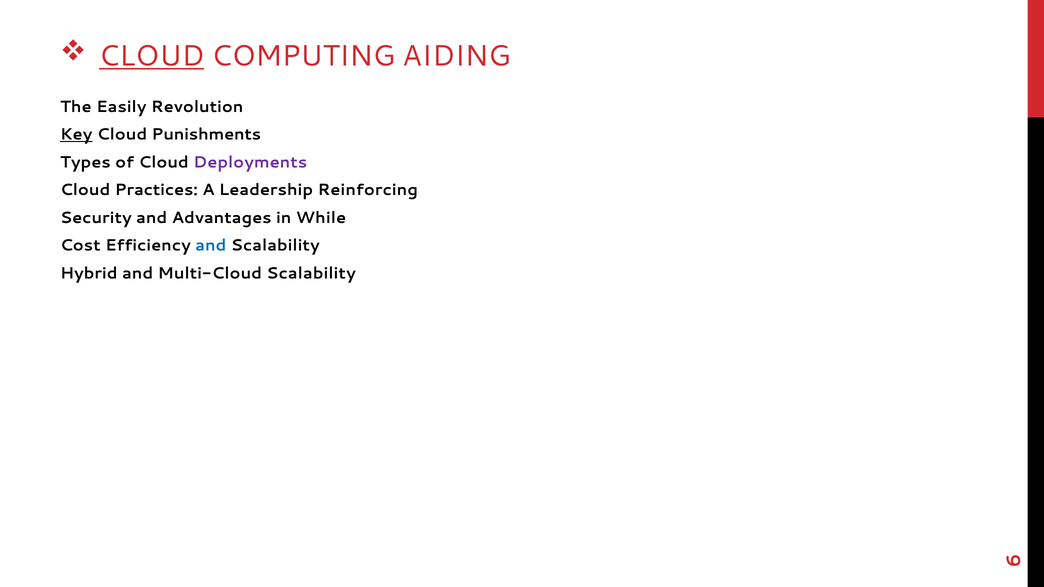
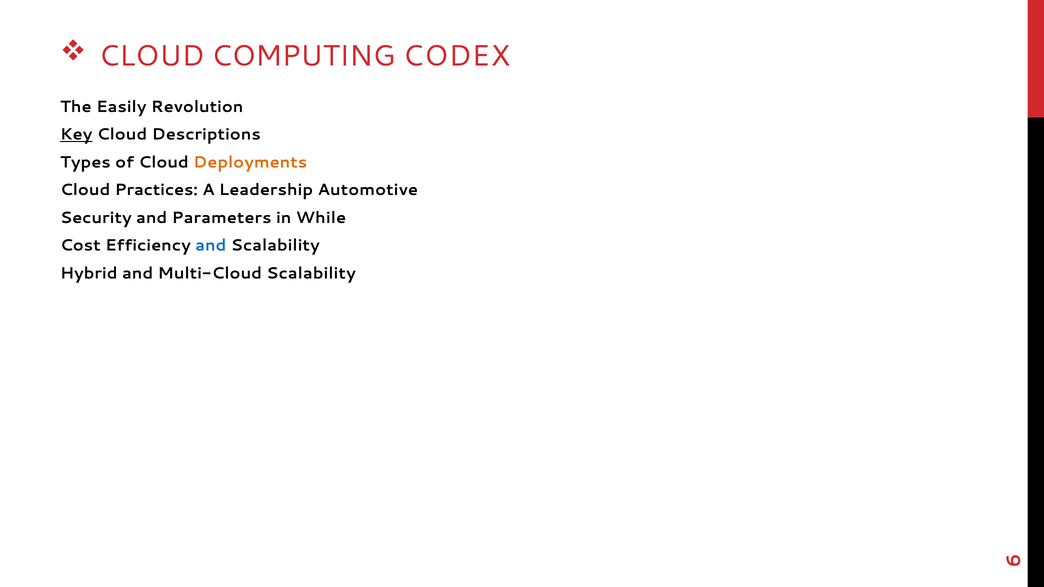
CLOUD underline: present -> none (152, 56)
AIDING: AIDING -> CODEX (457, 56)
Punishments: Punishments -> Descriptions (206, 135)
Deployments colour: purple -> orange (250, 162)
Reinforcing: Reinforcing -> Automotive (368, 190)
Advantages: Advantages -> Parameters (222, 218)
